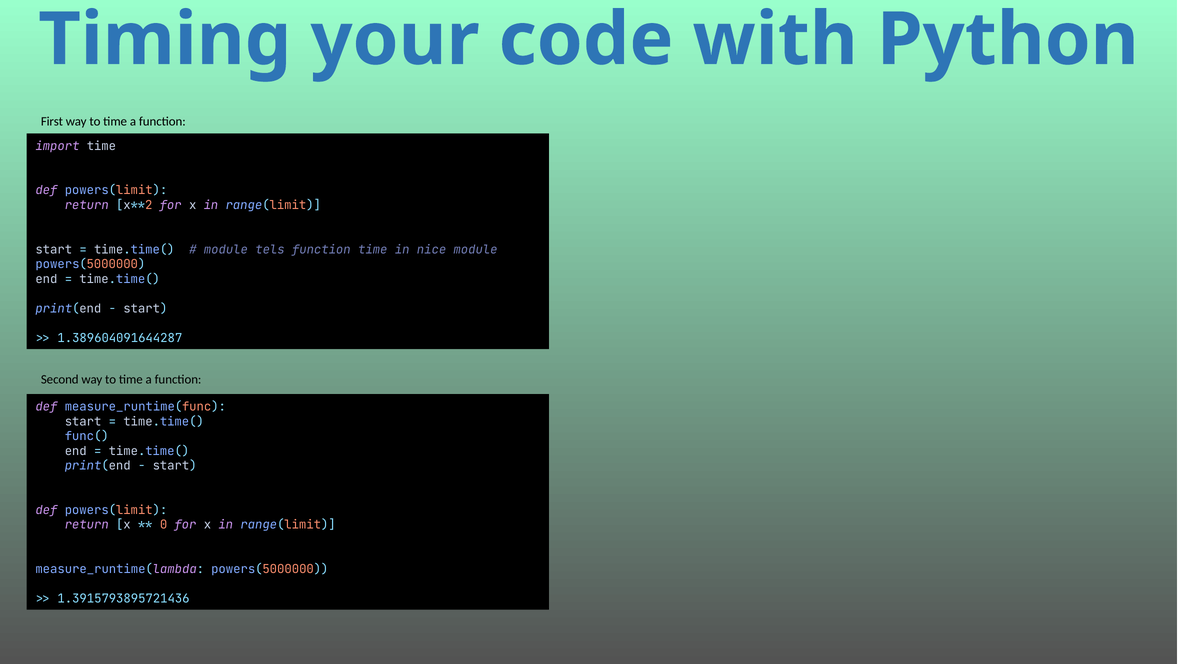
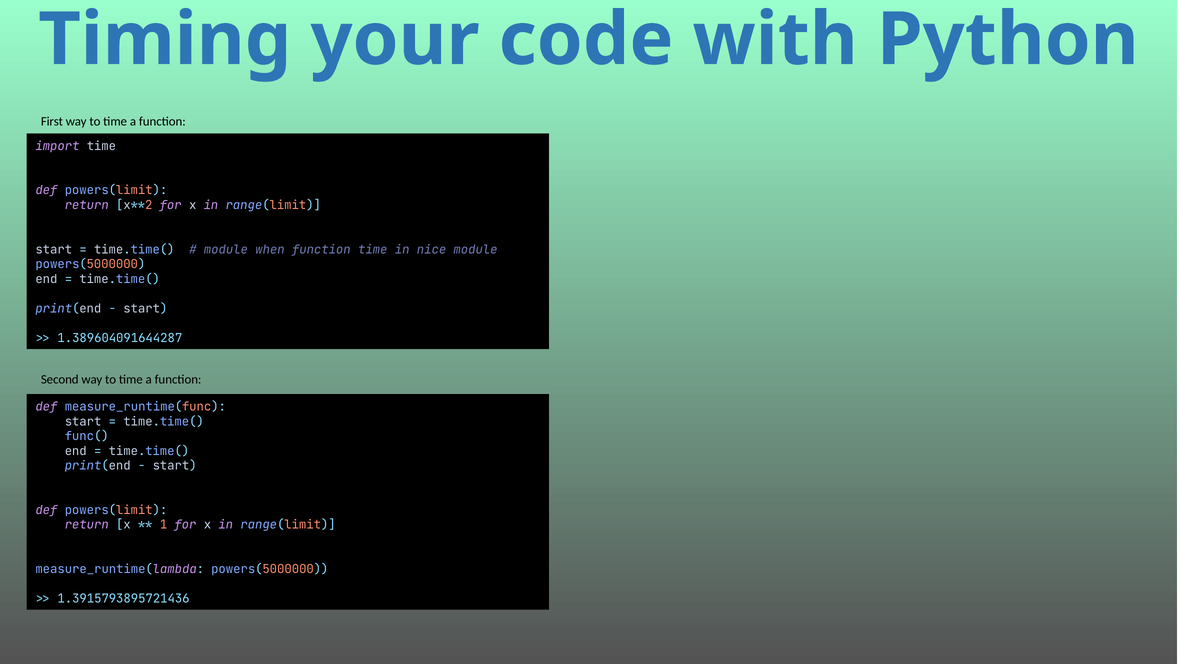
tels: tels -> when (270, 249)
0: 0 -> 1 (164, 525)
